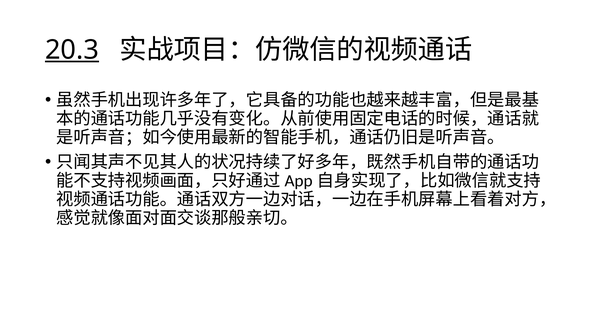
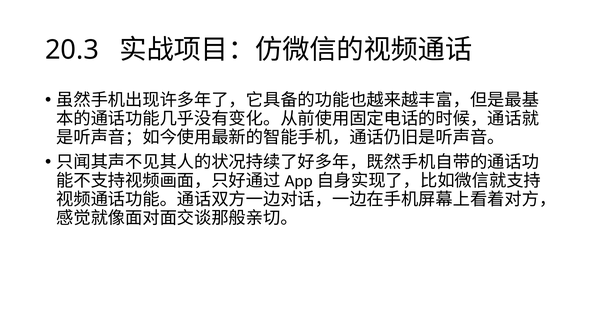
20.3 underline: present -> none (72, 50)
